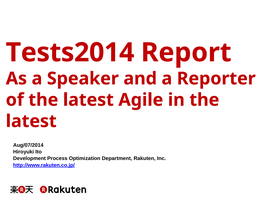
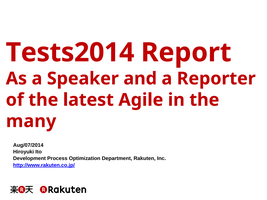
latest: latest -> many (31, 121)
